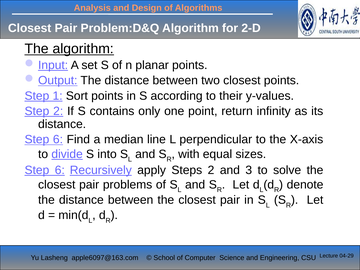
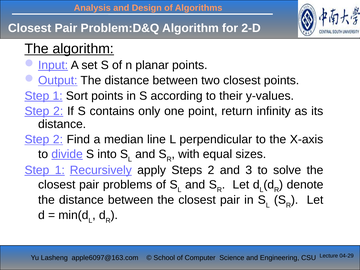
6: 6 -> 2 (58, 139)
6: 6 -> 1 (60, 170)
